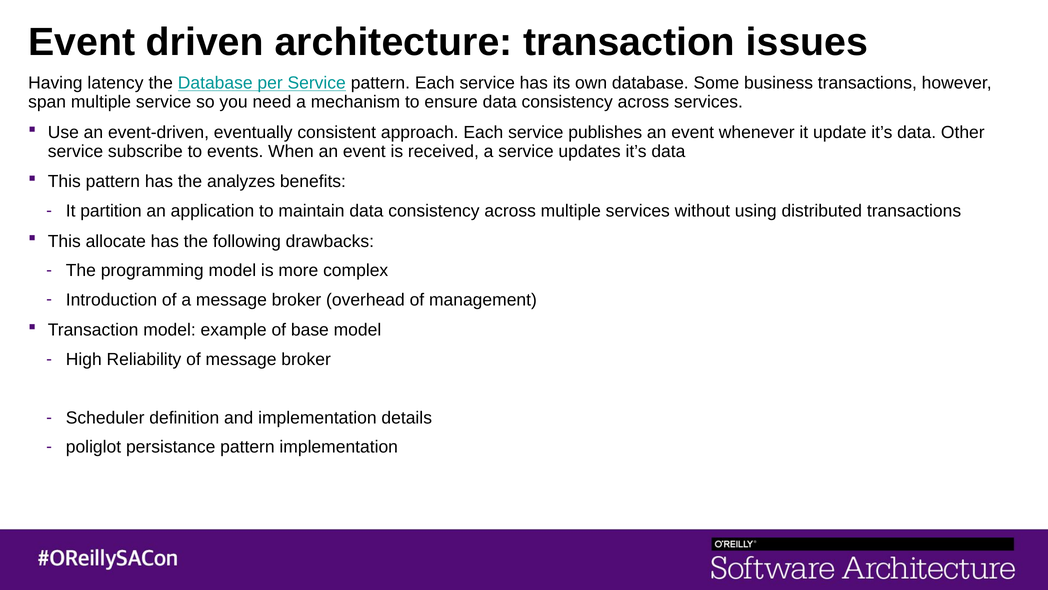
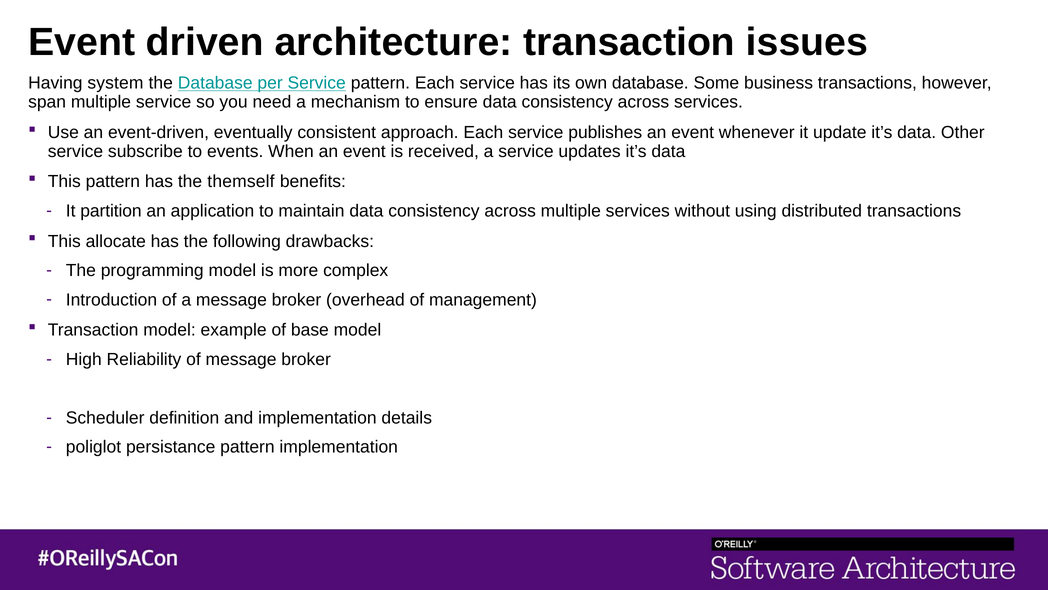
latency: latency -> system (115, 83)
analyzes: analyzes -> themself (241, 181)
